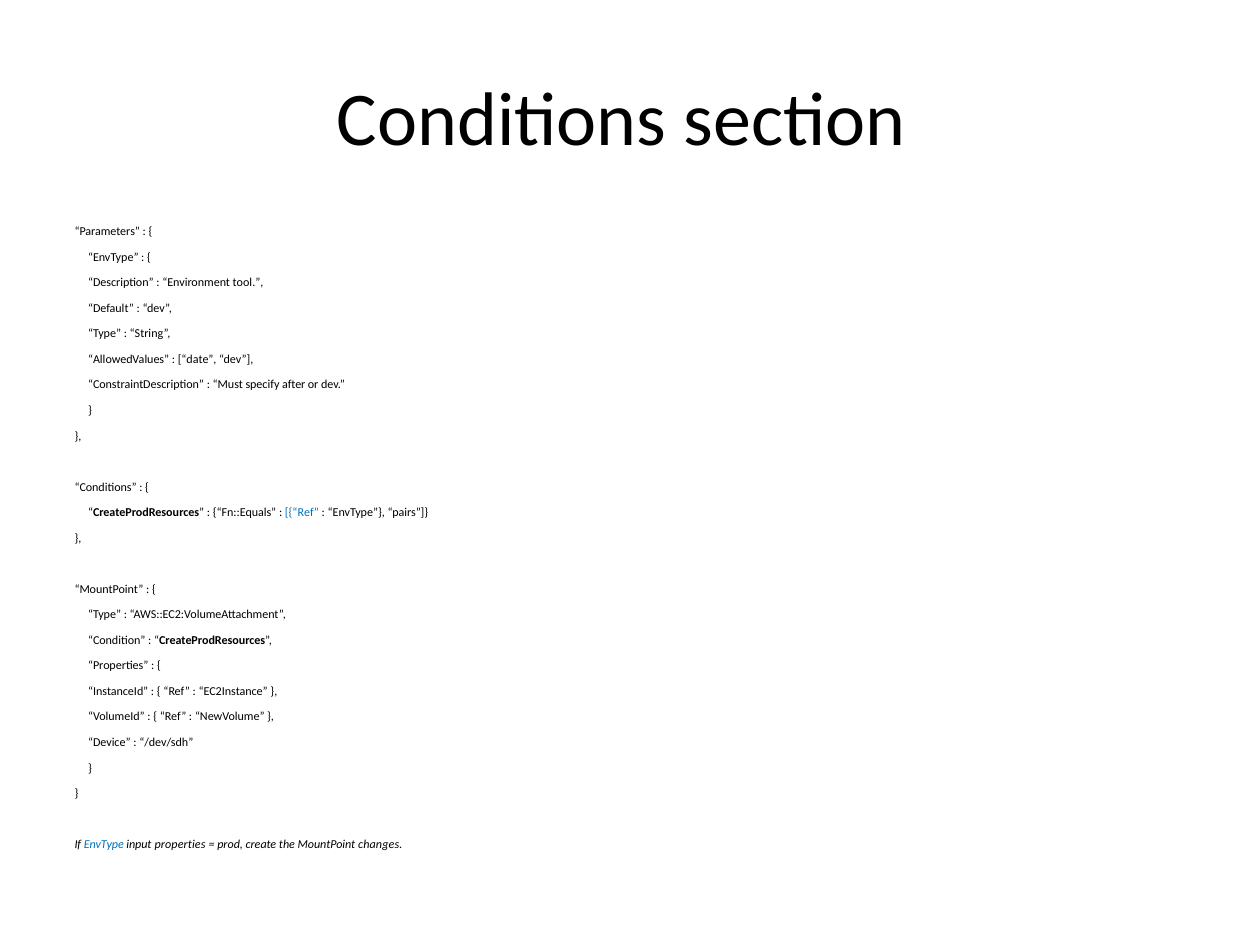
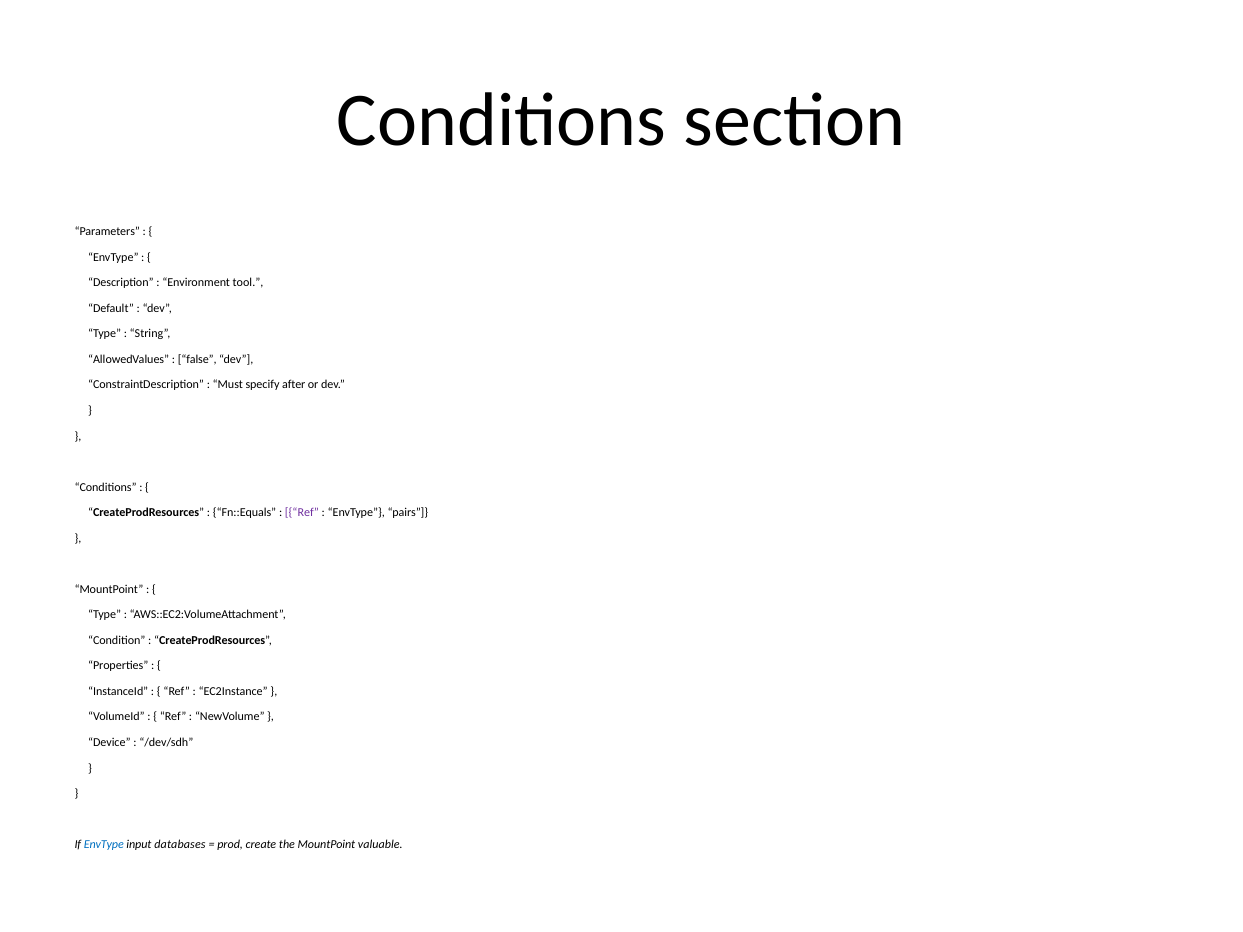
date: date -> false (197, 360)
Ref colour: blue -> purple (302, 513)
input properties: properties -> databases (180, 845)
changes: changes -> valuable (380, 845)
